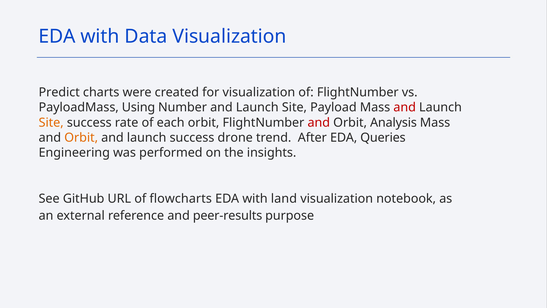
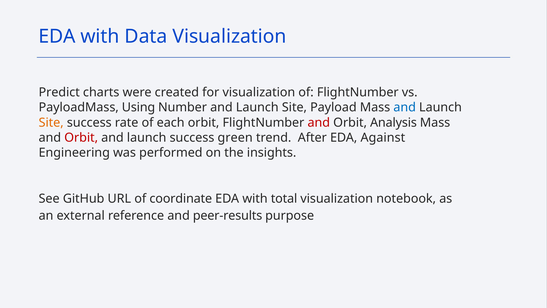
and colour: red -> blue (405, 107)
Orbit colour: orange -> red (81, 137)
drone: drone -> green (235, 137)
Queries: Queries -> Against (383, 137)
flowcharts: flowcharts -> coordinate (181, 199)
land: land -> total (284, 199)
